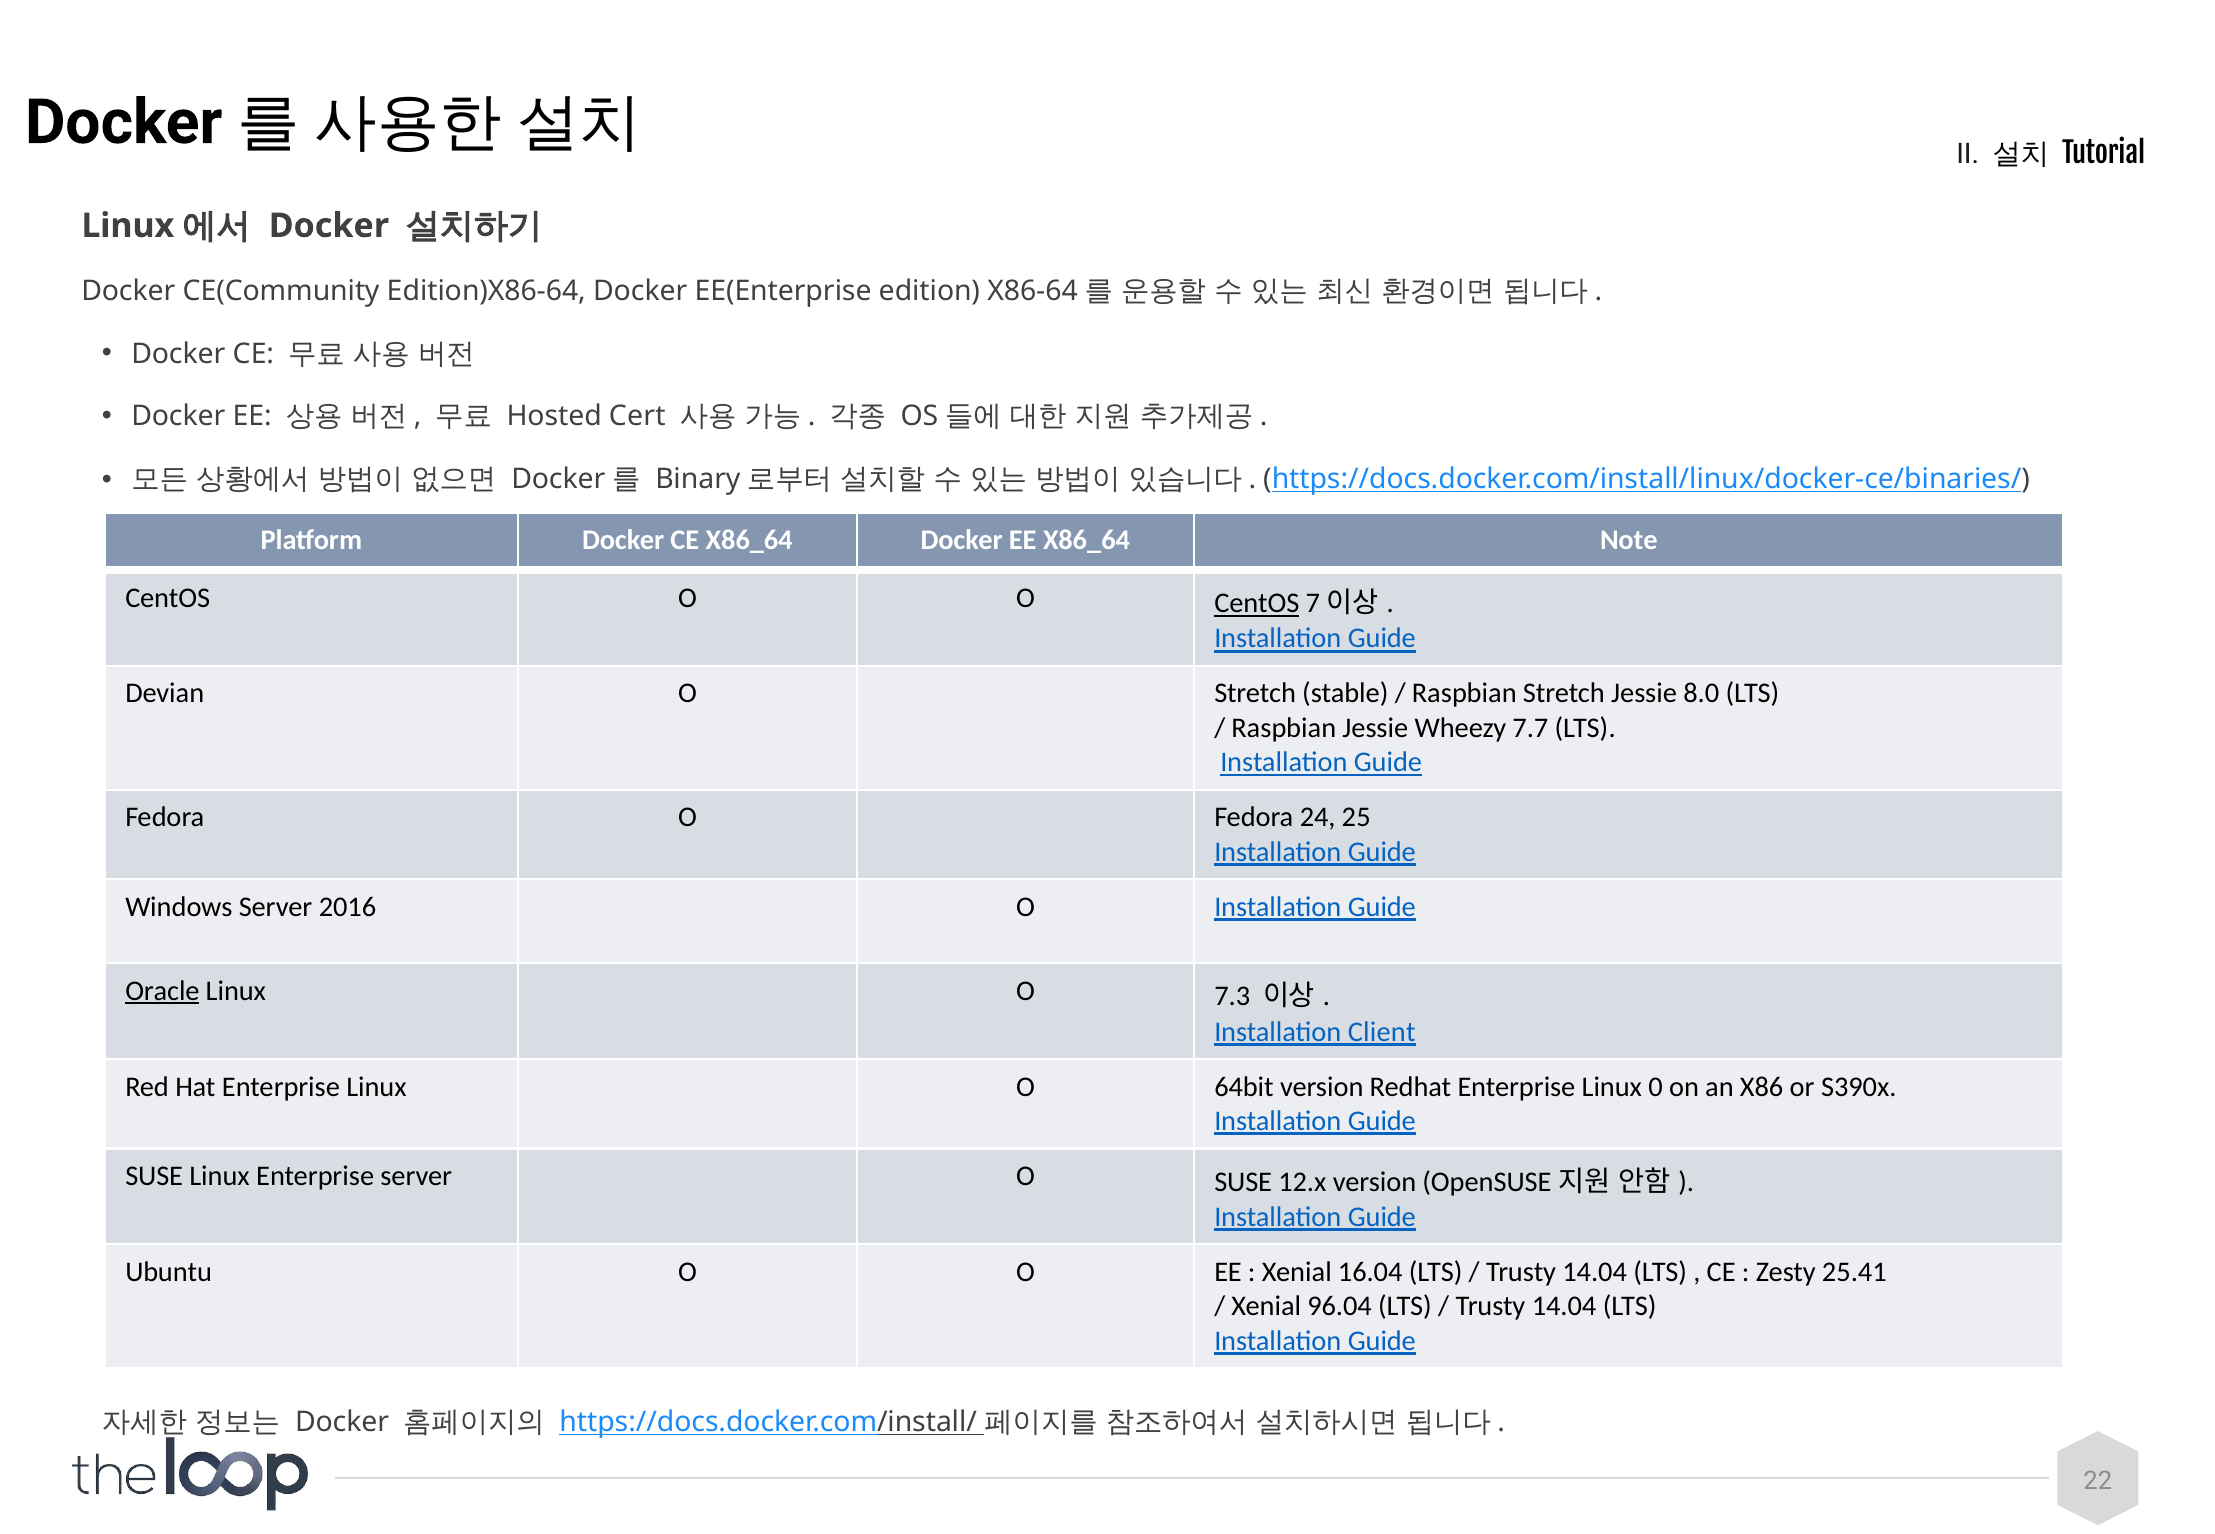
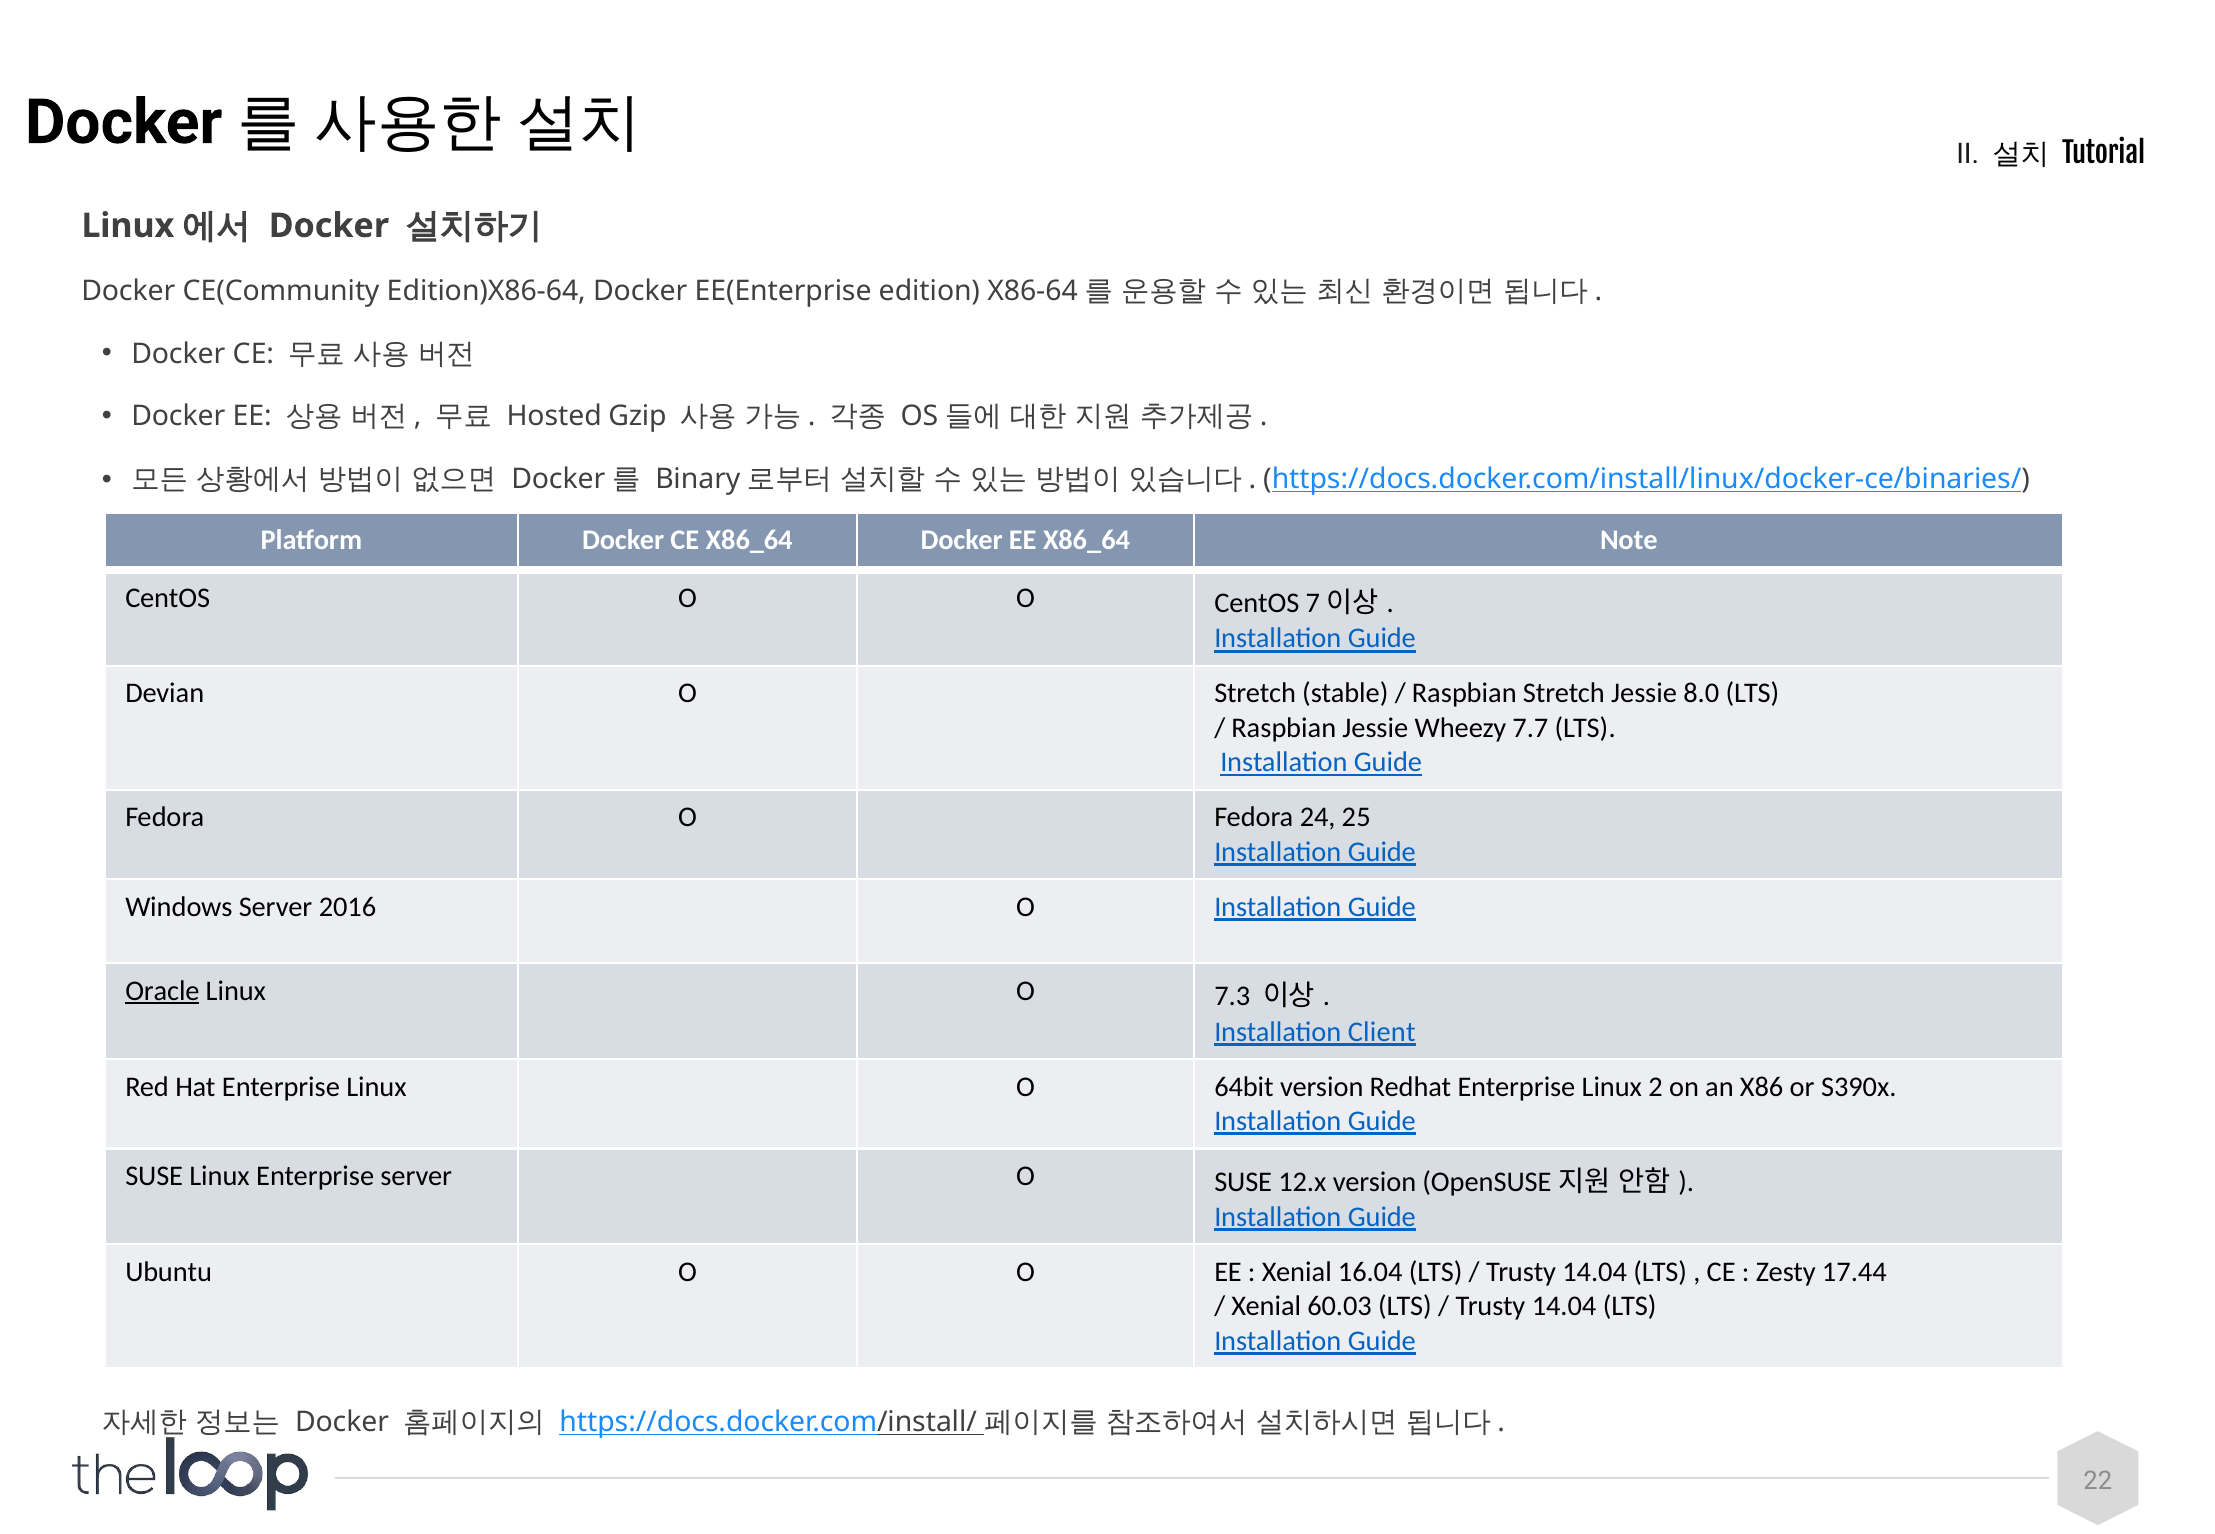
Cert: Cert -> Gzip (637, 416)
CentOS underline: present -> none (1257, 603)
0: 0 -> 2 (1656, 1086)
25.41: 25.41 -> 17.44 (1854, 1272)
96.04: 96.04 -> 60.03 (1340, 1306)
